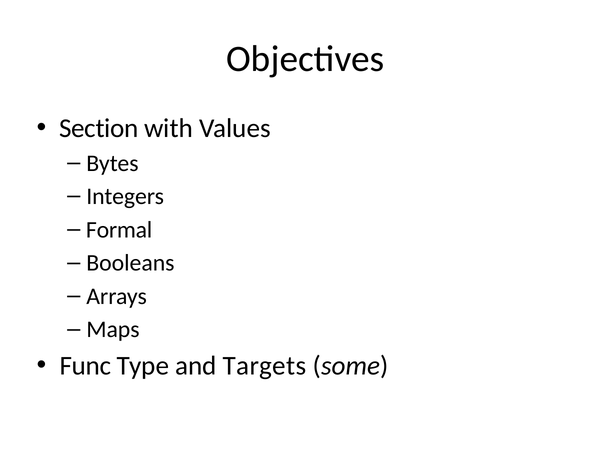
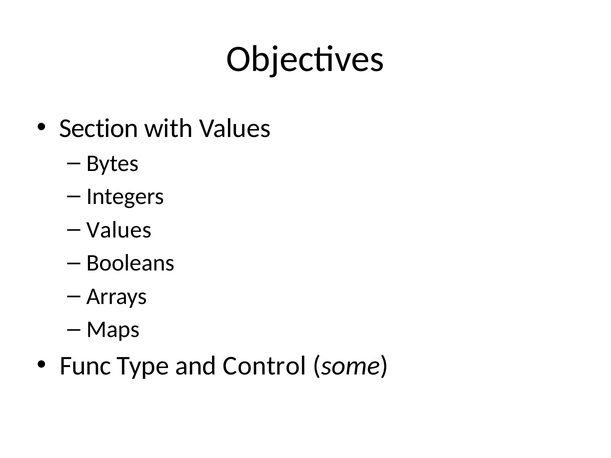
Formal: Formal -> Values (119, 230)
Targets: Targets -> Control (265, 366)
